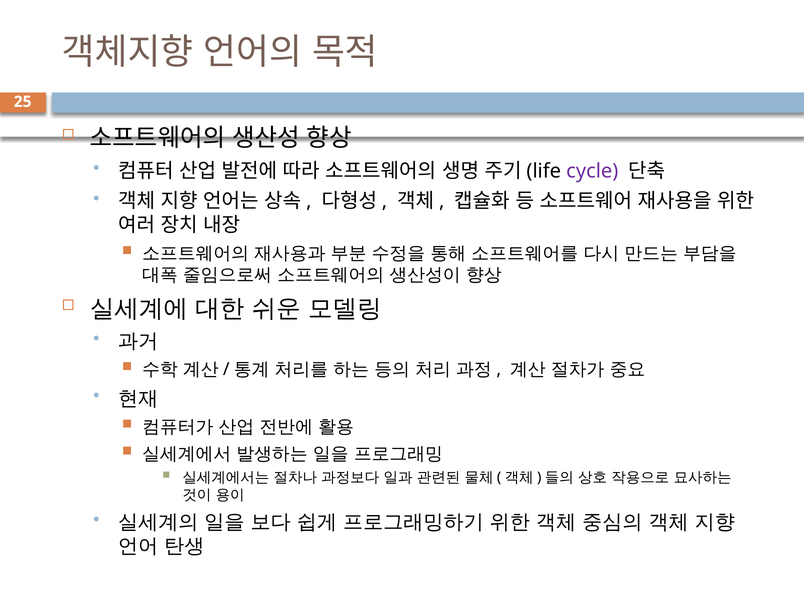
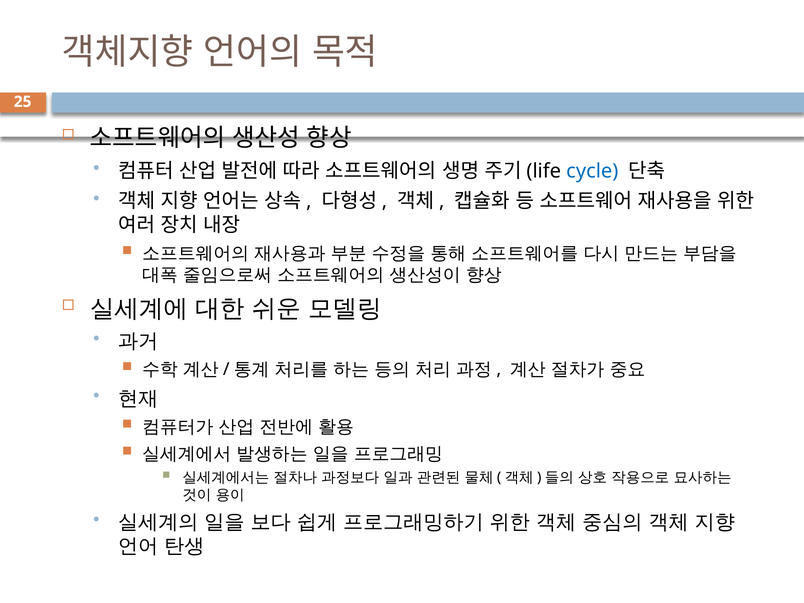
cycle colour: purple -> blue (592, 171)
